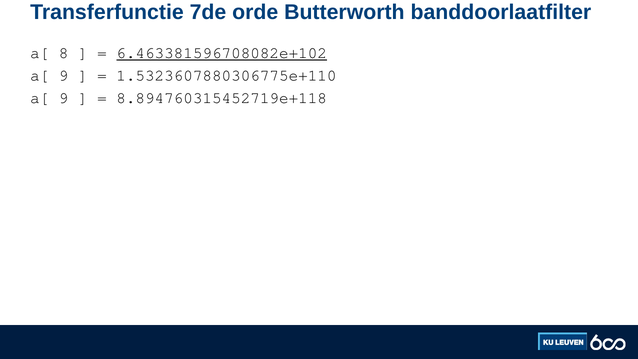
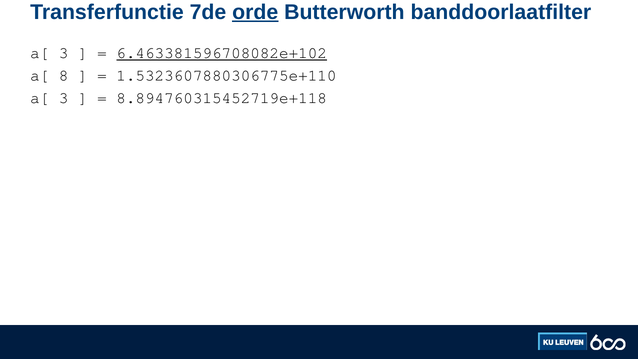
orde underline: none -> present (255, 12)
8: 8 -> 3 (64, 53)
9: 9 -> 8 (64, 76)
9: 9 -> 3 (64, 98)
